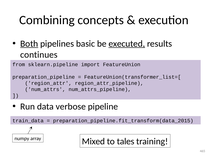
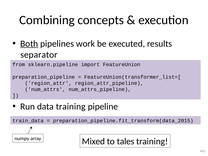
basic: basic -> work (86, 44)
executed underline: present -> none (127, 44)
continues: continues -> separator (39, 55)
data verbose: verbose -> training (71, 107)
